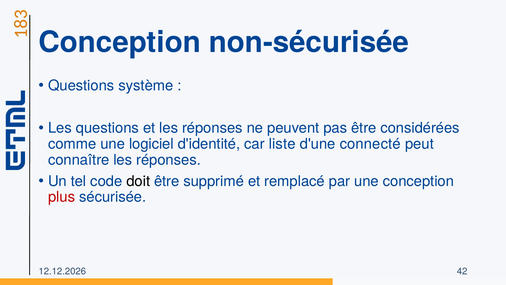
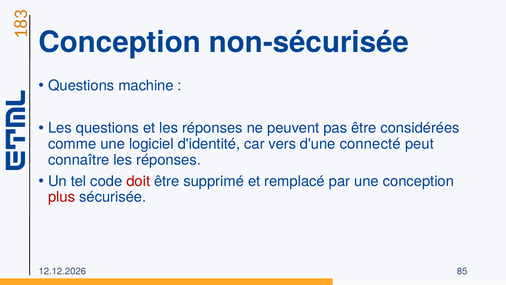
système: système -> machine (146, 86)
liste: liste -> vers (282, 144)
doit colour: black -> red (138, 181)
42: 42 -> 85 (462, 271)
